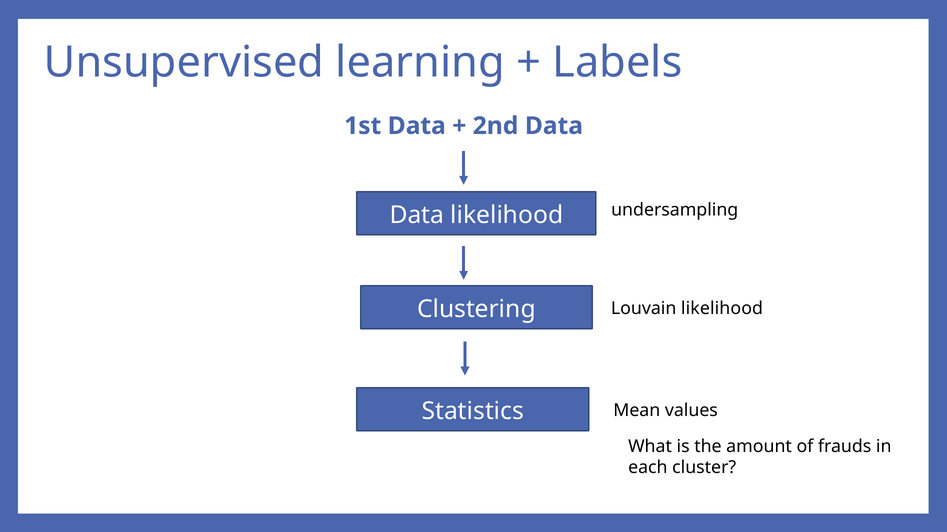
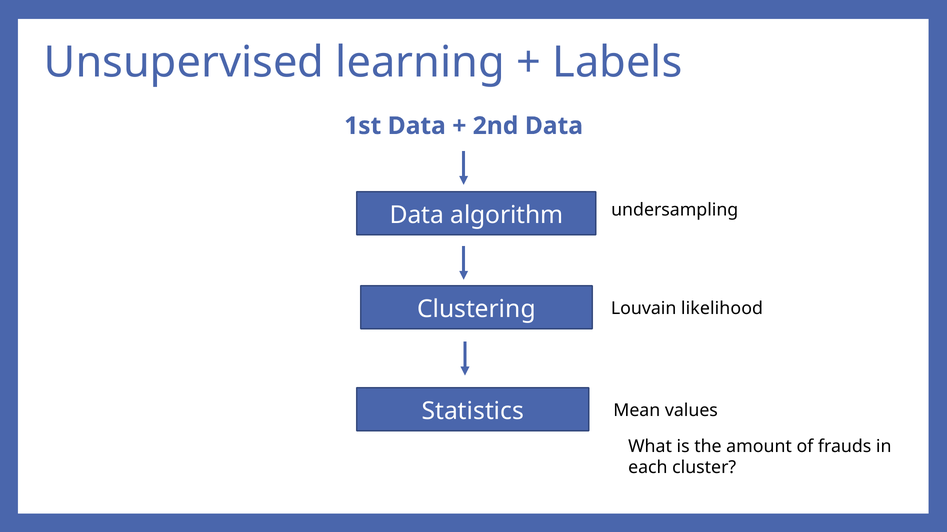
Data likelihood: likelihood -> algorithm (507, 215)
